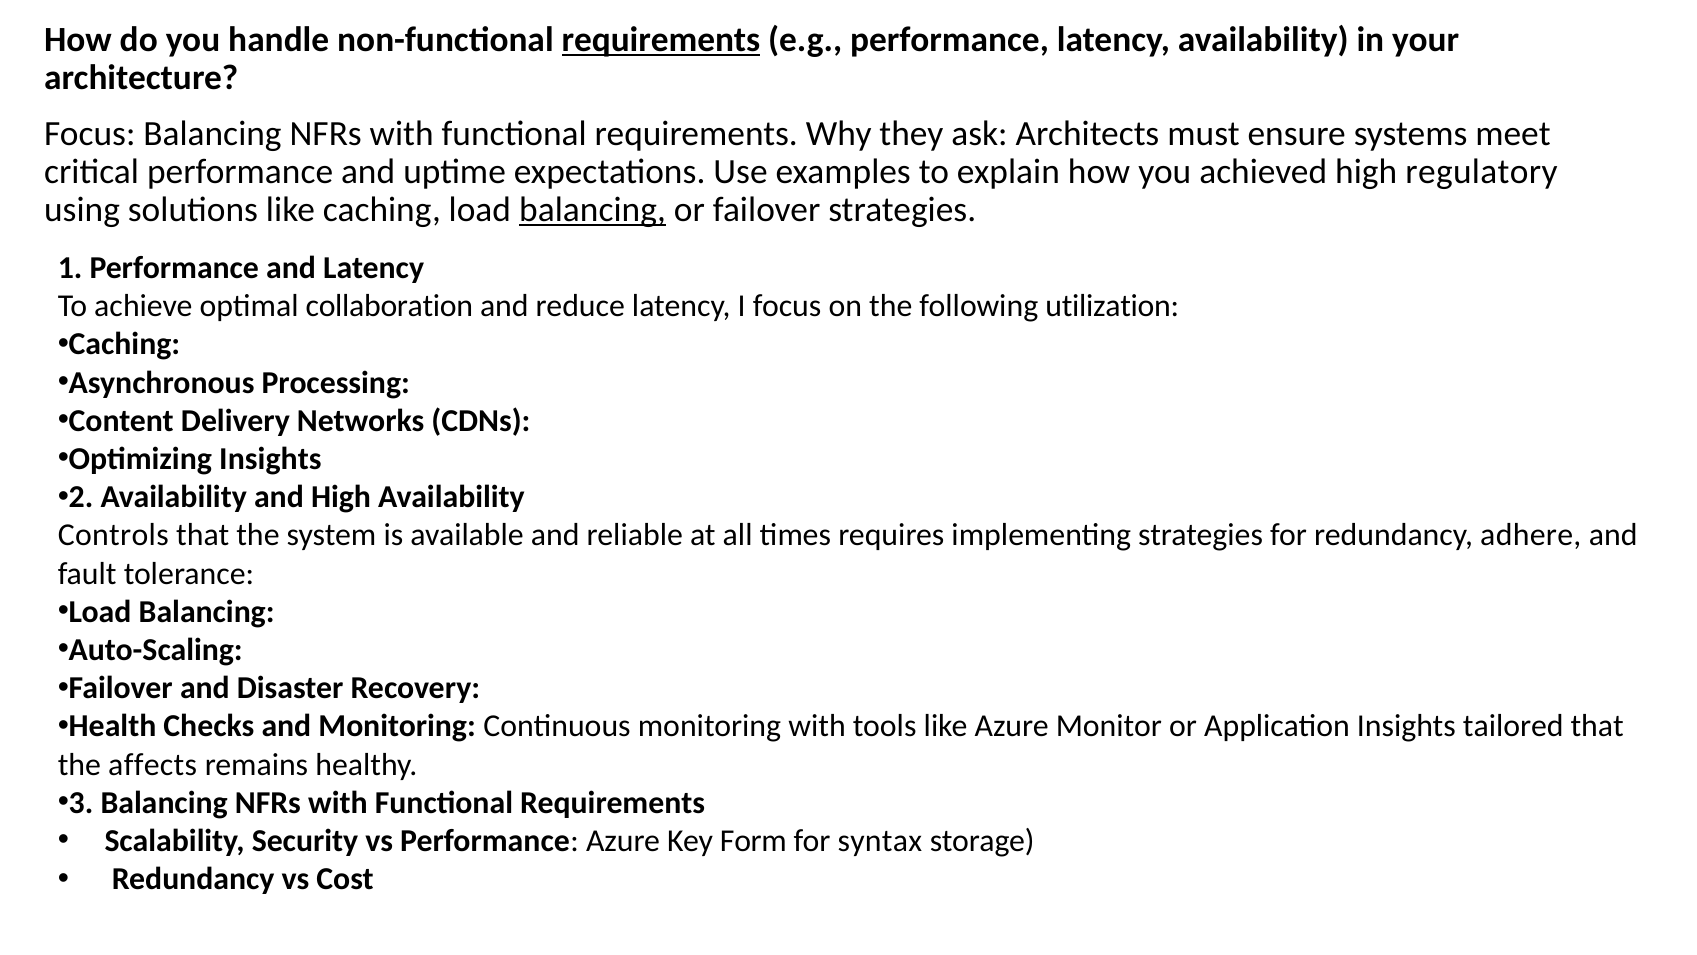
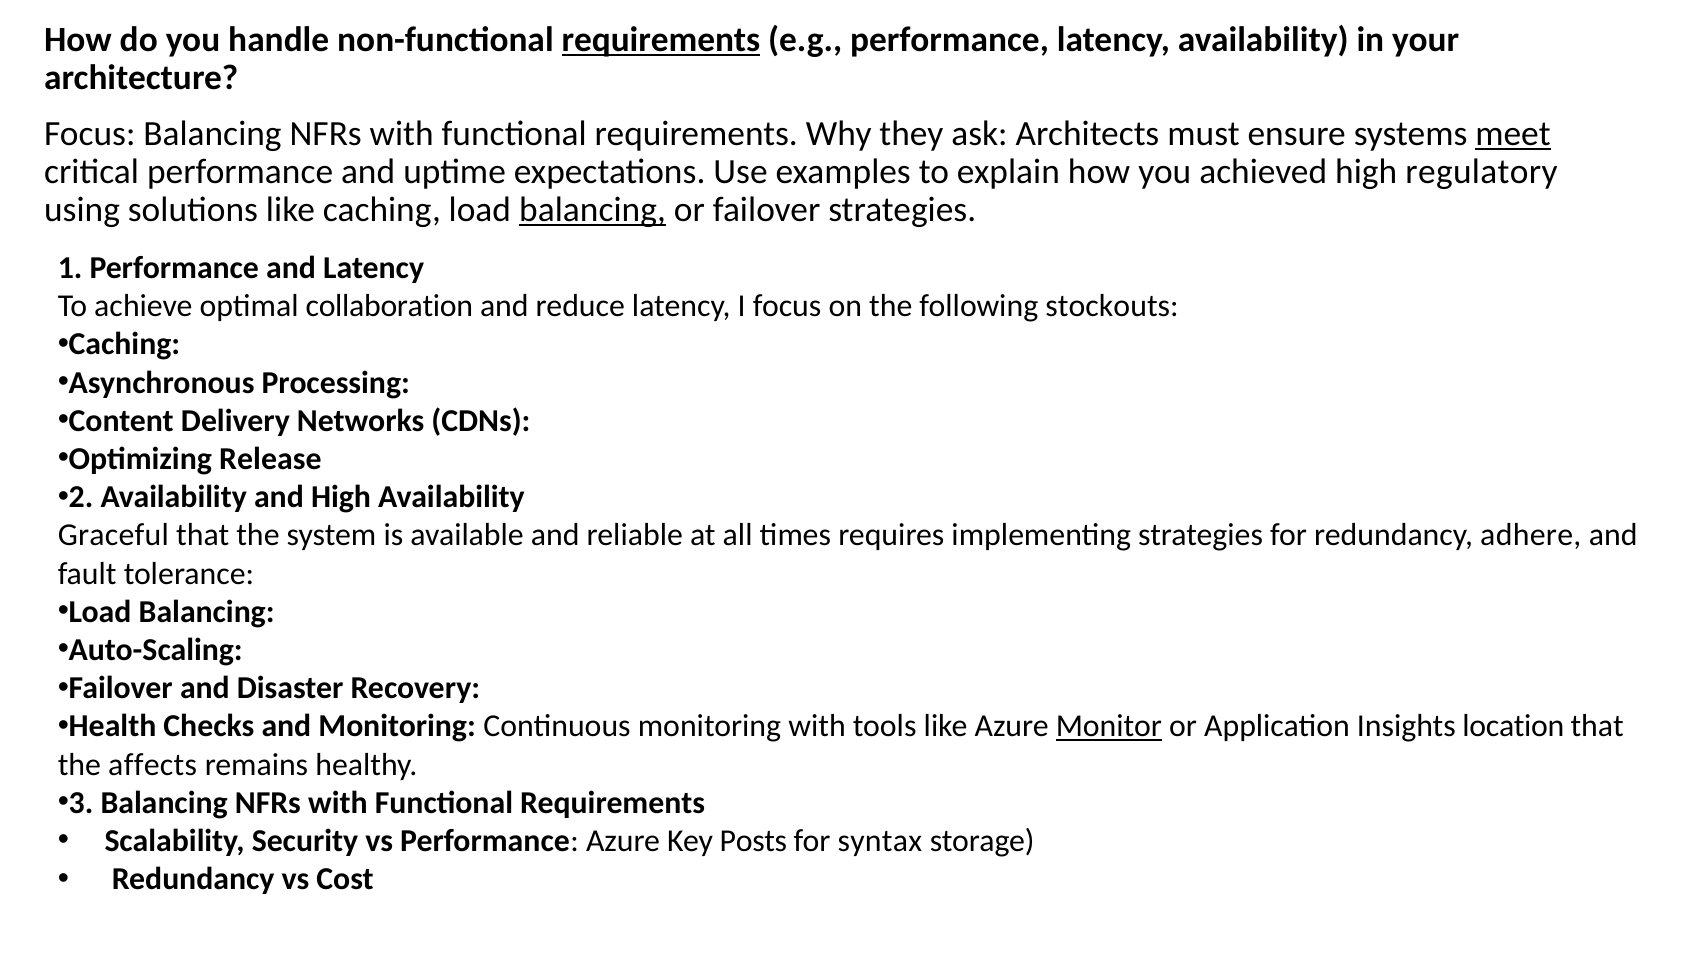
meet underline: none -> present (1513, 133)
utilization: utilization -> stockouts (1112, 306)
Optimizing Insights: Insights -> Release (270, 459)
Controls: Controls -> Graceful (113, 535)
Monitor underline: none -> present (1109, 726)
tailored: tailored -> location (1513, 726)
Form: Form -> Posts (753, 841)
